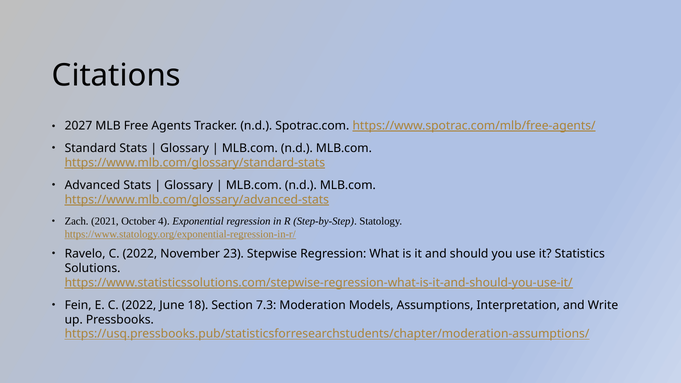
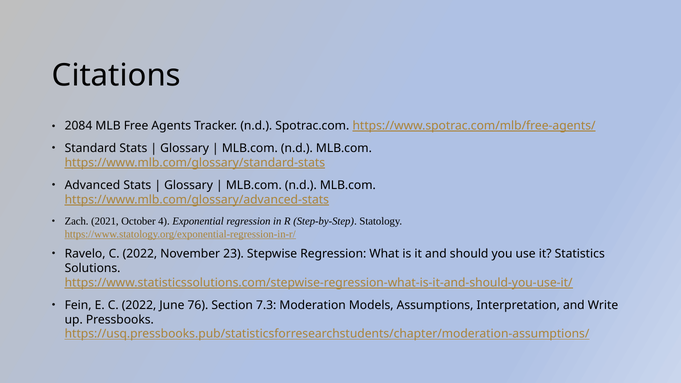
2027: 2027 -> 2084 (78, 126)
18: 18 -> 76 (198, 305)
